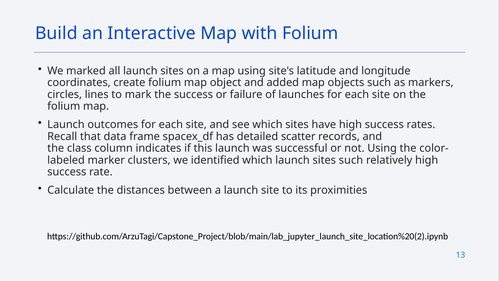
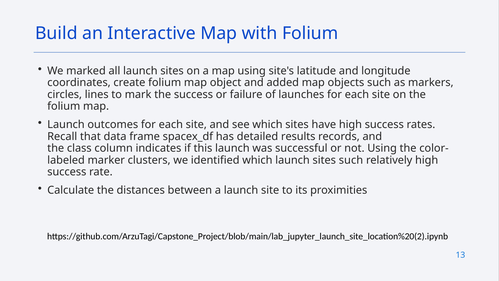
scatter: scatter -> results (298, 136)
